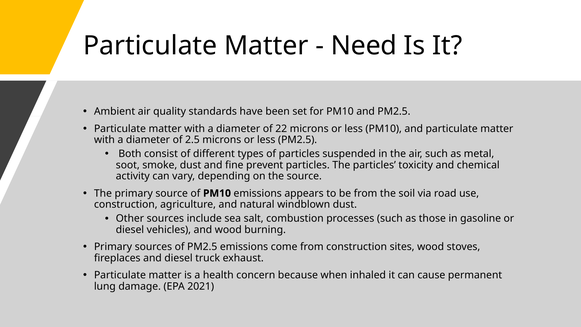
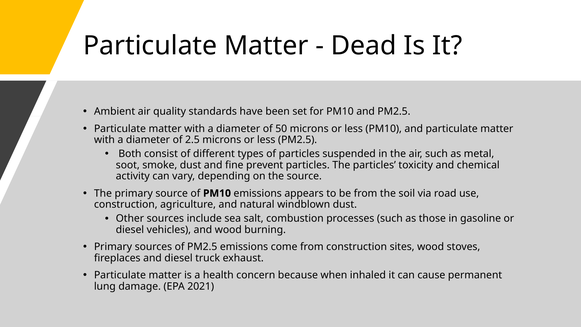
Need: Need -> Dead (364, 46)
22: 22 -> 50 (281, 129)
